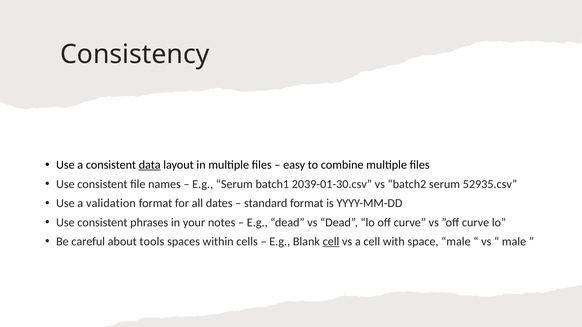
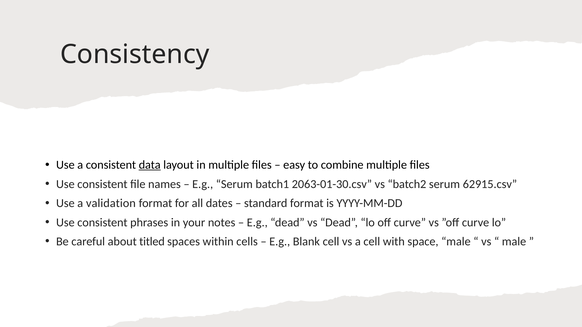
2039-01-30.csv: 2039-01-30.csv -> 2063-01-30.csv (332, 184)
52935.csv: 52935.csv -> 62915.csv (490, 184)
tools: tools -> titled (152, 242)
cell underline: present -> none (331, 242)
